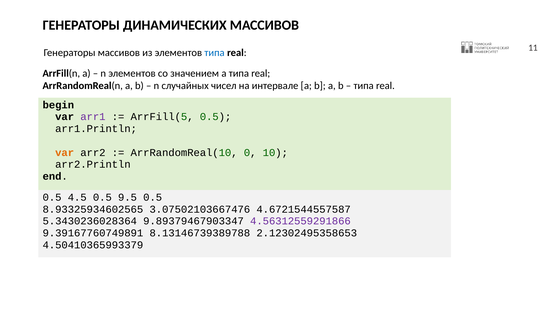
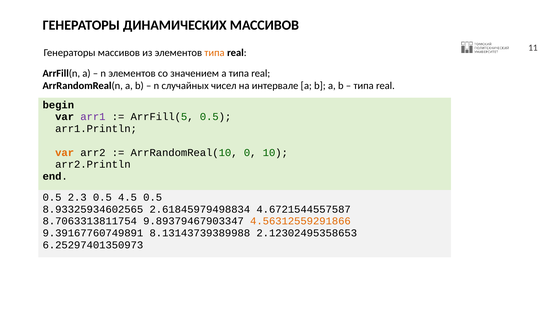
типа colour: blue -> orange (214, 53)
4.5: 4.5 -> 2.3 (77, 197)
9.5: 9.5 -> 4.5 (128, 197)
3.07502103667476: 3.07502103667476 -> 2.61845979498834 (200, 209)
5.3430236028364: 5.3430236028364 -> 8.7063313811754 (90, 221)
4.56312559291866 colour: purple -> orange (300, 221)
8.13146739389788: 8.13146739389788 -> 8.13143739389988 (200, 233)
4.50410365993379: 4.50410365993379 -> 6.25297401350973 (93, 245)
